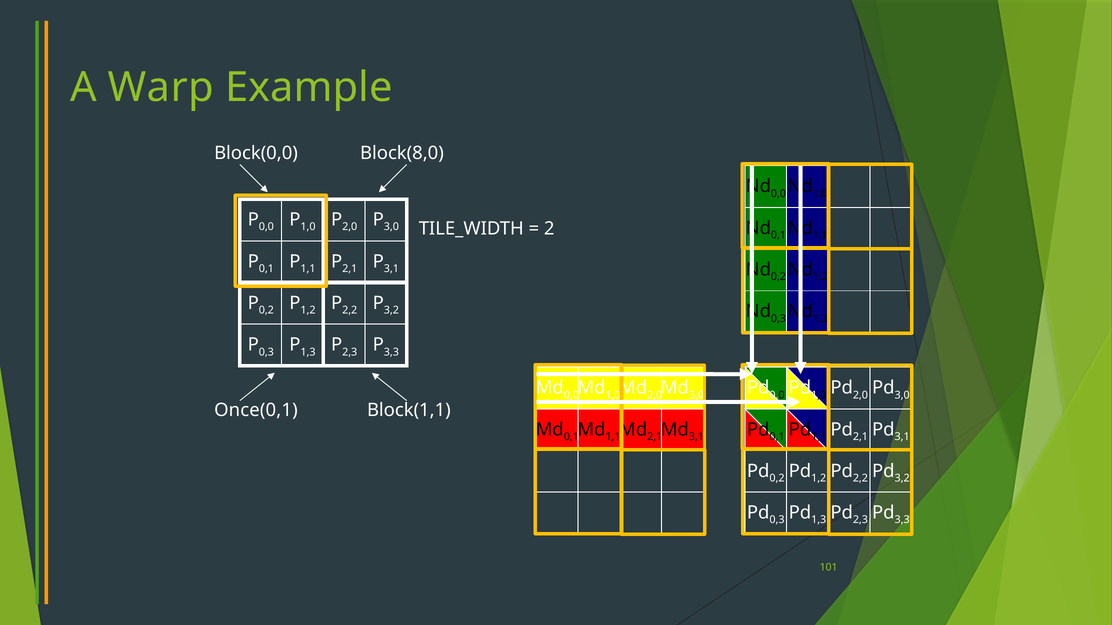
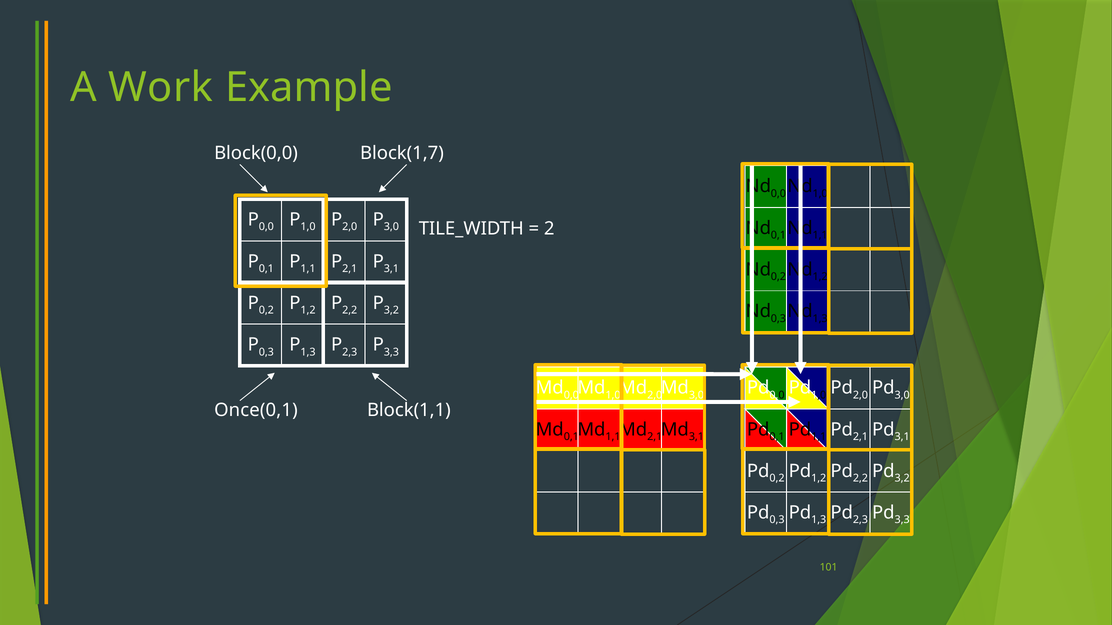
Warp: Warp -> Work (161, 88)
Block(8,0: Block(8,0 -> Block(1,7 (402, 153)
